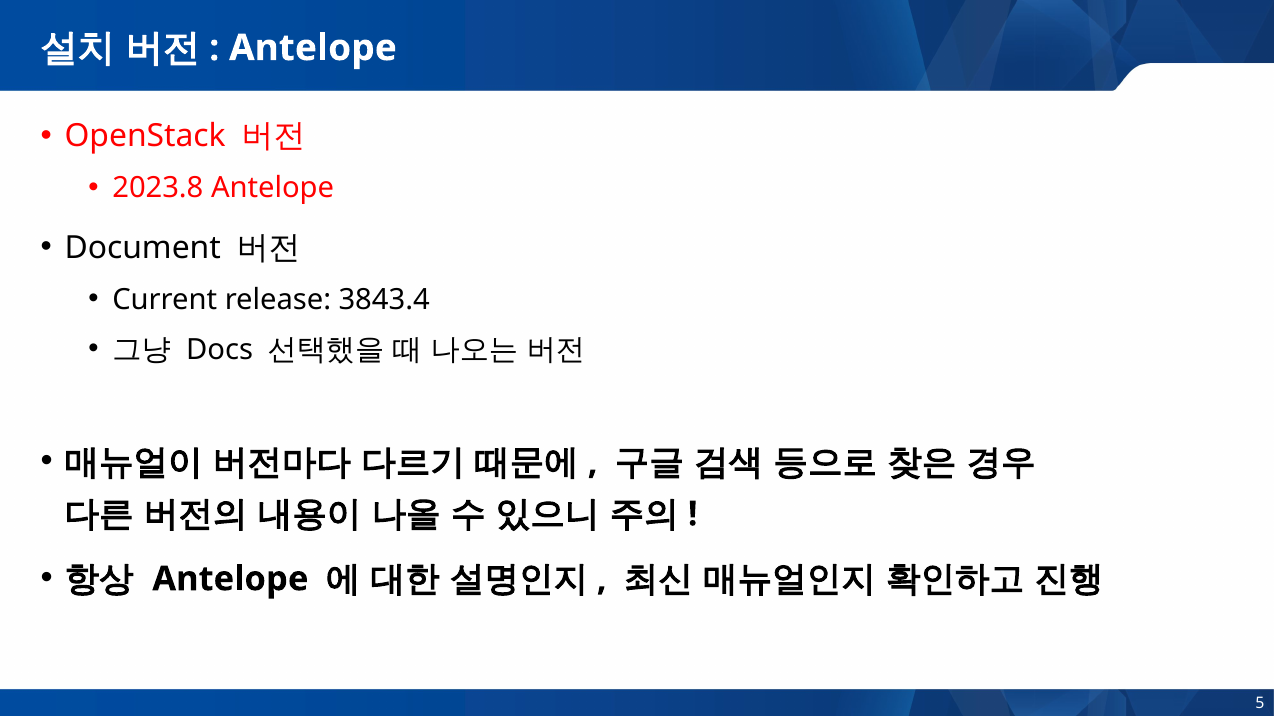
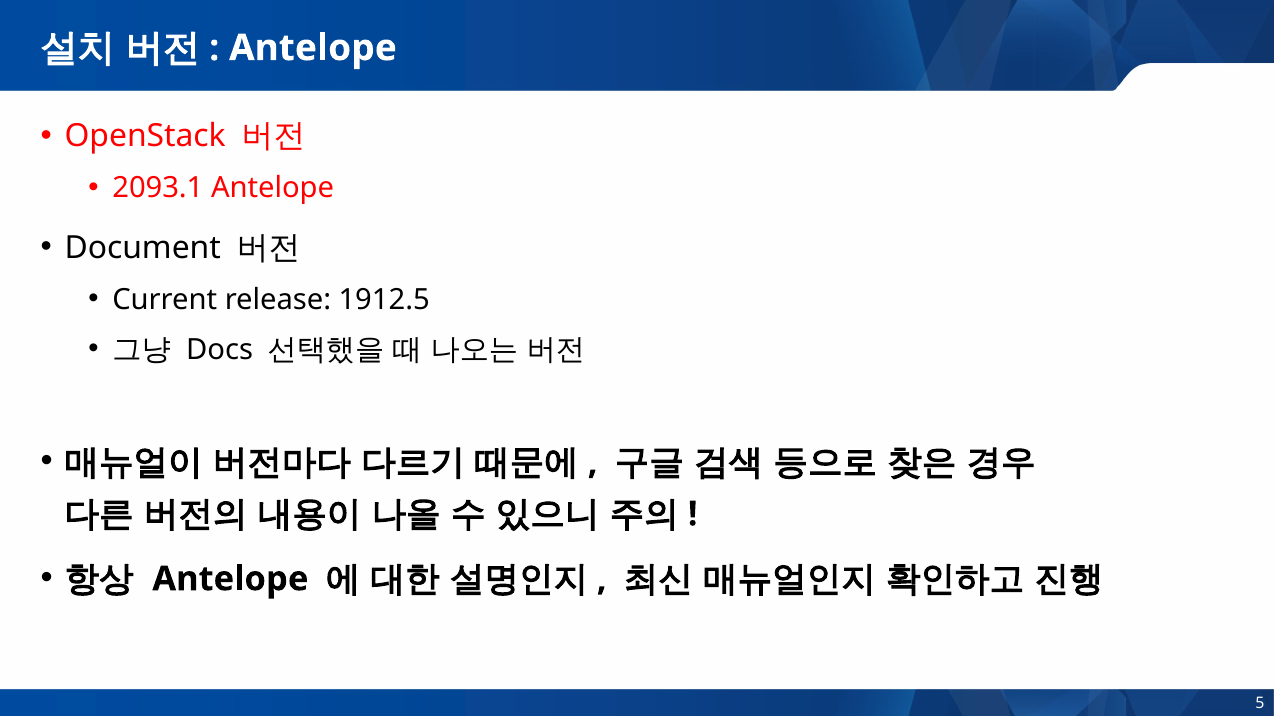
2023.8: 2023.8 -> 2093.1 (158, 188)
3843.4: 3843.4 -> 1912.5 (384, 300)
